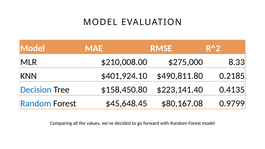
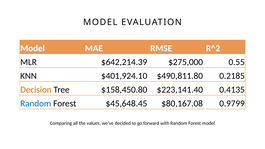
$210,008.00: $210,008.00 -> $642,214.39 (124, 62)
8.33: 8.33 -> 0.55 (237, 62)
Decision colour: blue -> orange (36, 90)
